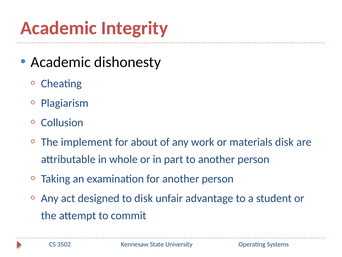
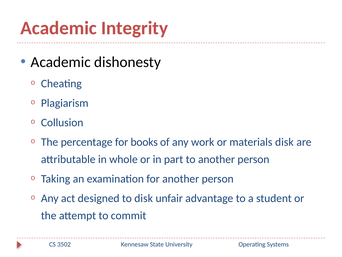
implement: implement -> percentage (87, 142)
about: about -> books (144, 142)
